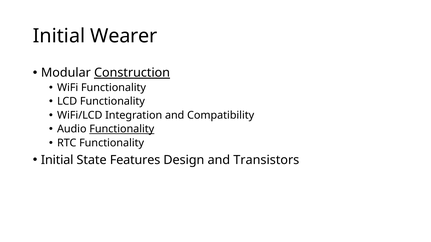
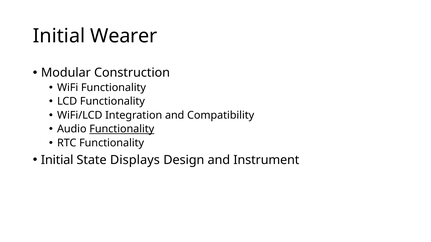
Construction underline: present -> none (132, 73)
Features: Features -> Displays (135, 160)
Transistors: Transistors -> Instrument (266, 160)
